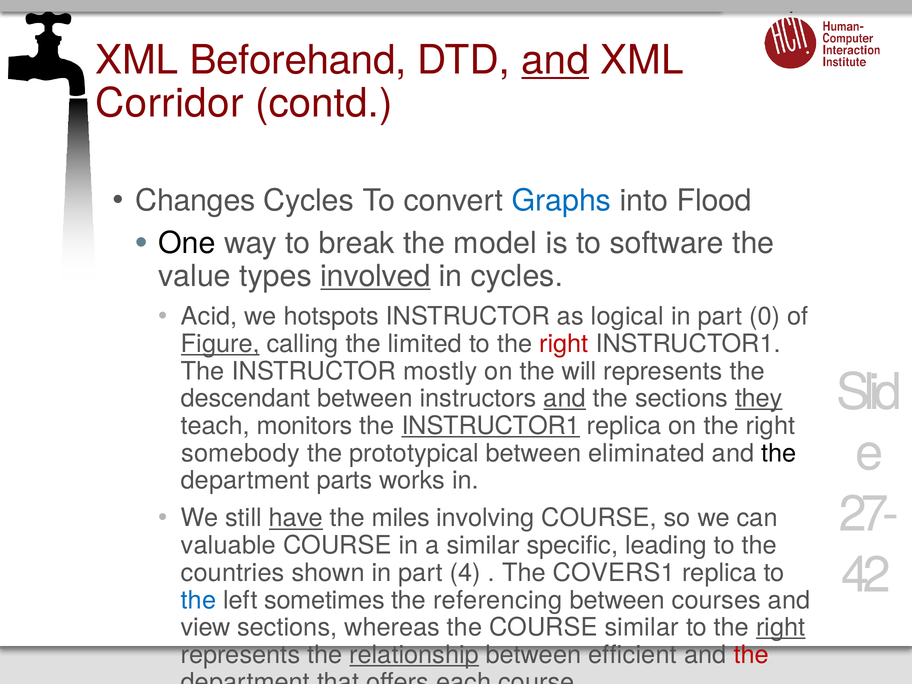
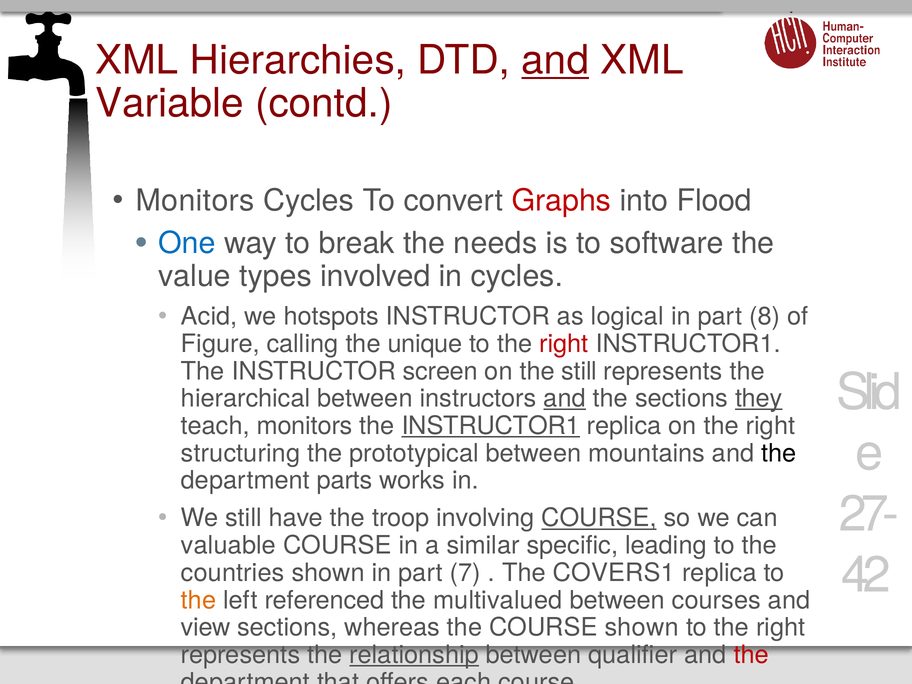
Beforehand: Beforehand -> Hierarchies (298, 61)
Corridor: Corridor -> Variable (169, 104)
Changes: Changes -> Monitors (195, 200)
Graphs colour: blue -> red (561, 200)
One colour: black -> blue (187, 243)
model: model -> needs (495, 243)
involved underline: present -> none (375, 276)
0: 0 -> 8 (765, 316)
Figure underline: present -> none (220, 344)
limited: limited -> unique (425, 344)
mostly: mostly -> screen (440, 371)
the will: will -> still (579, 371)
descendant: descendant -> hierarchical (246, 399)
somebody: somebody -> structuring (241, 453)
eliminated: eliminated -> mountains (647, 453)
have underline: present -> none (296, 518)
miles: miles -> troop (401, 518)
COURSE underline: none -> present (599, 518)
4: 4 -> 7 (465, 573)
the colour: blue -> orange (199, 600)
sometimes: sometimes -> referenced (324, 600)
referencing: referencing -> multivalued (498, 600)
COURSE similar: similar -> shown (642, 628)
right underline: present -> none (781, 628)
efficient: efficient -> qualifier (633, 655)
